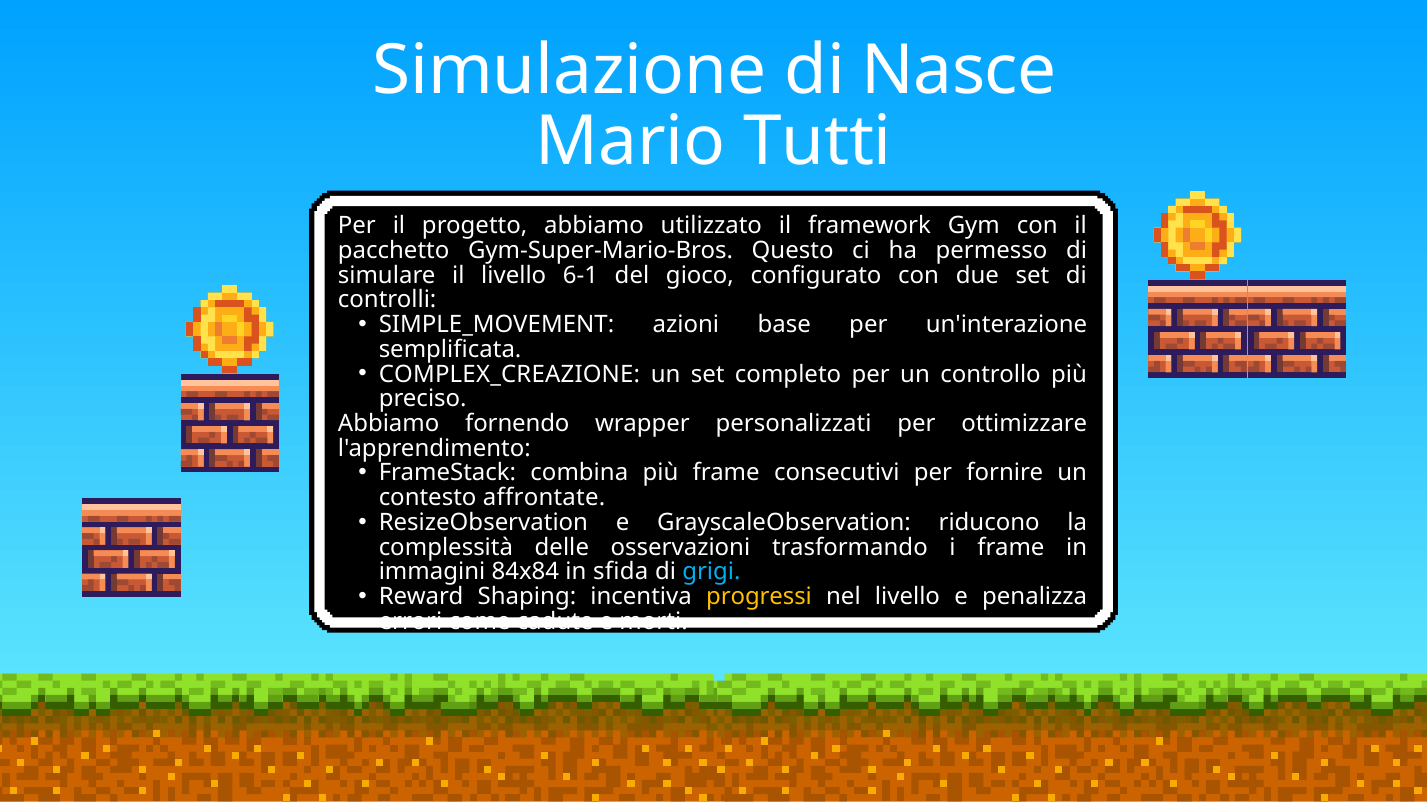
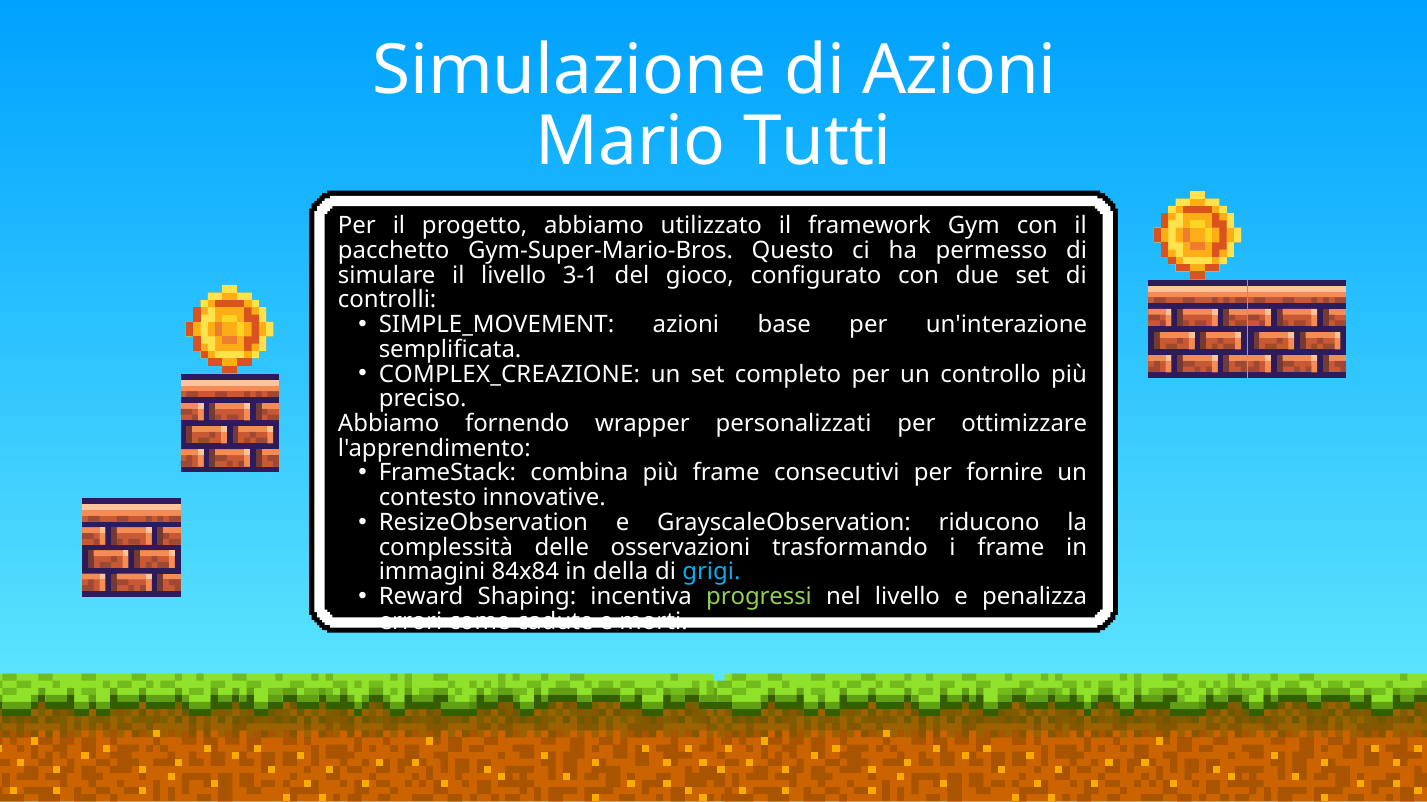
di Nasce: Nasce -> Azioni (959, 70)
6-1: 6-1 -> 3-1 (580, 275)
affrontate: affrontate -> innovative (544, 498)
sfida: sfida -> della (621, 572)
progressi colour: yellow -> light green (759, 597)
